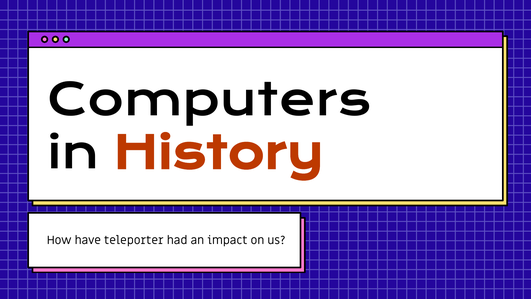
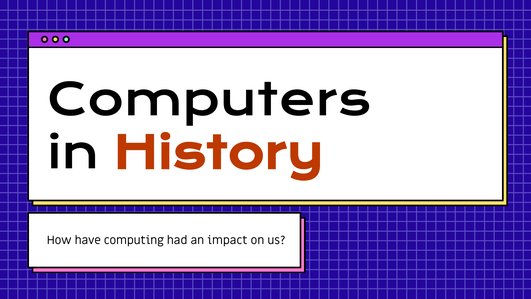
teleporter: teleporter -> computing (134, 240)
